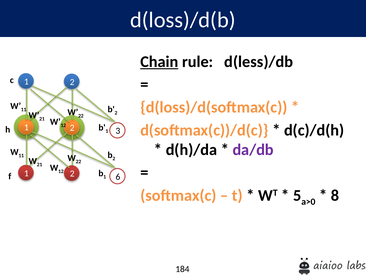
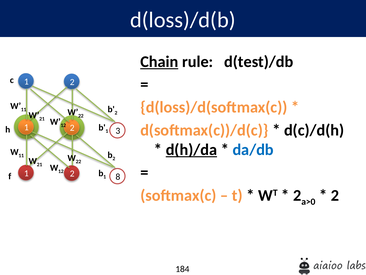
d(less)/db: d(less)/db -> d(test)/db (259, 62)
d(h)/da underline: none -> present (191, 149)
da/db colour: purple -> blue (253, 149)
6: 6 -> 8 (118, 176)
5: 5 -> 2 (297, 195)
8: 8 -> 2 (335, 195)
